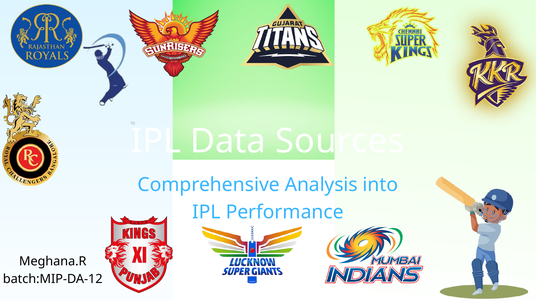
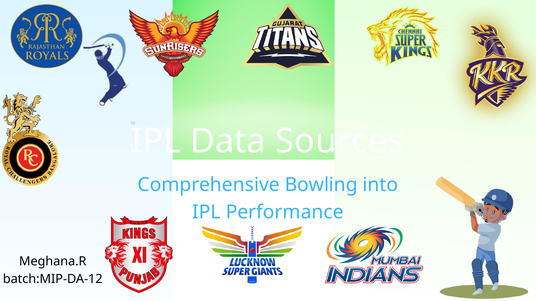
Analysis: Analysis -> Bowling (321, 185)
